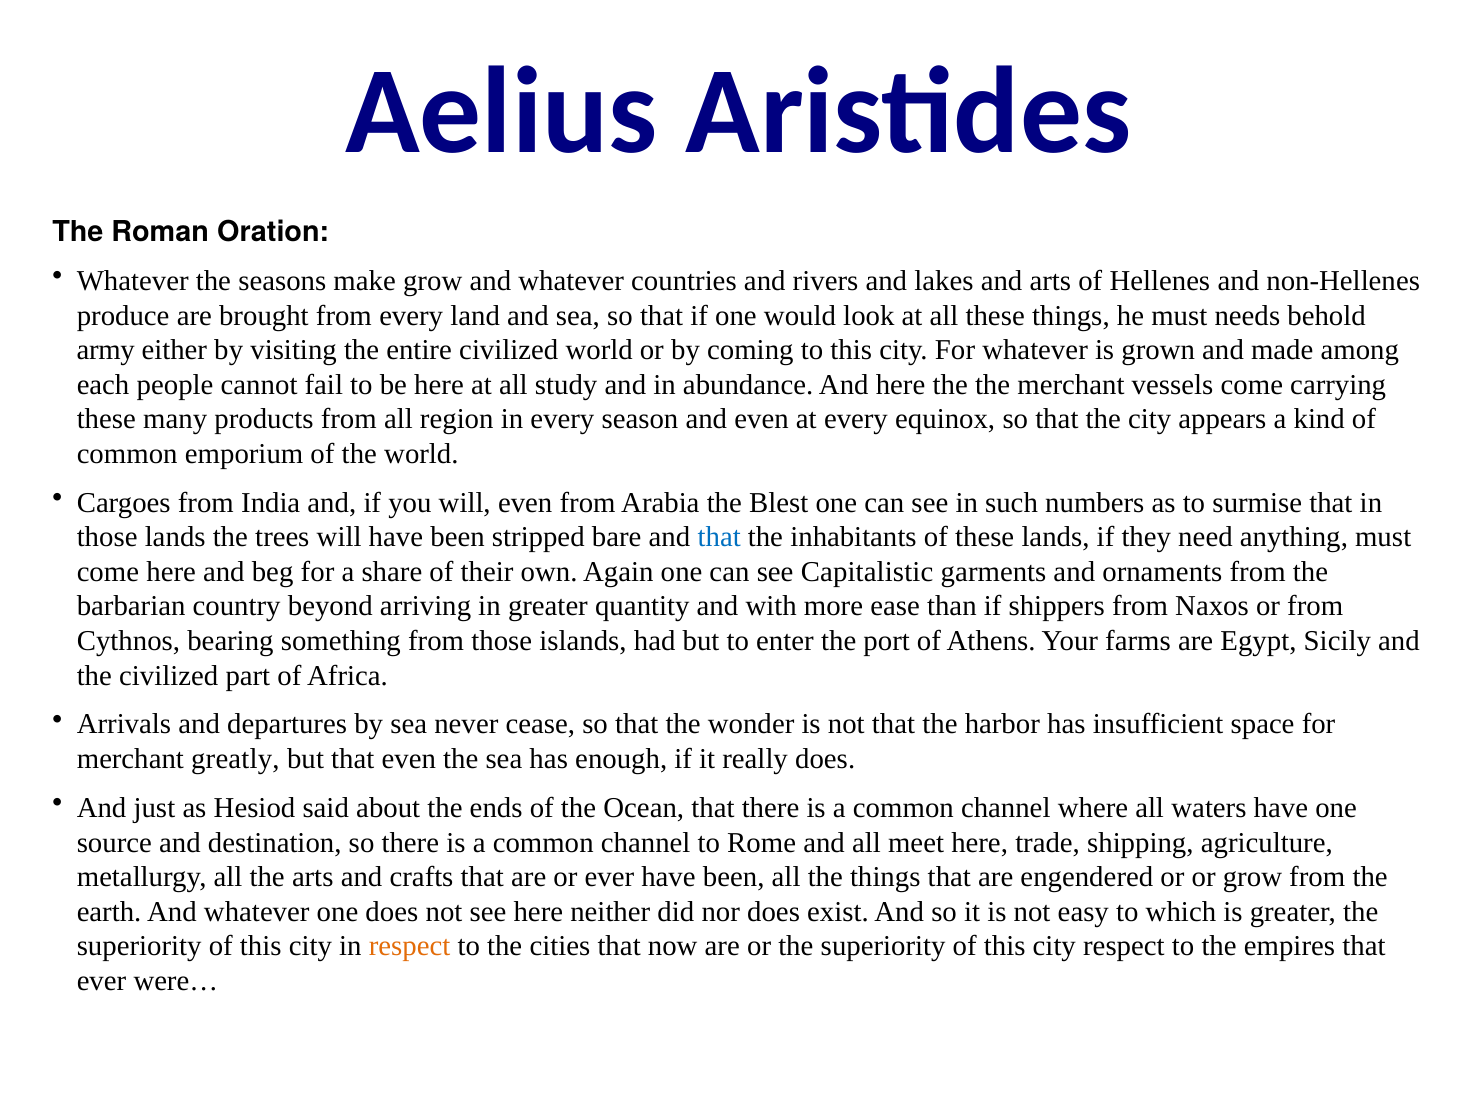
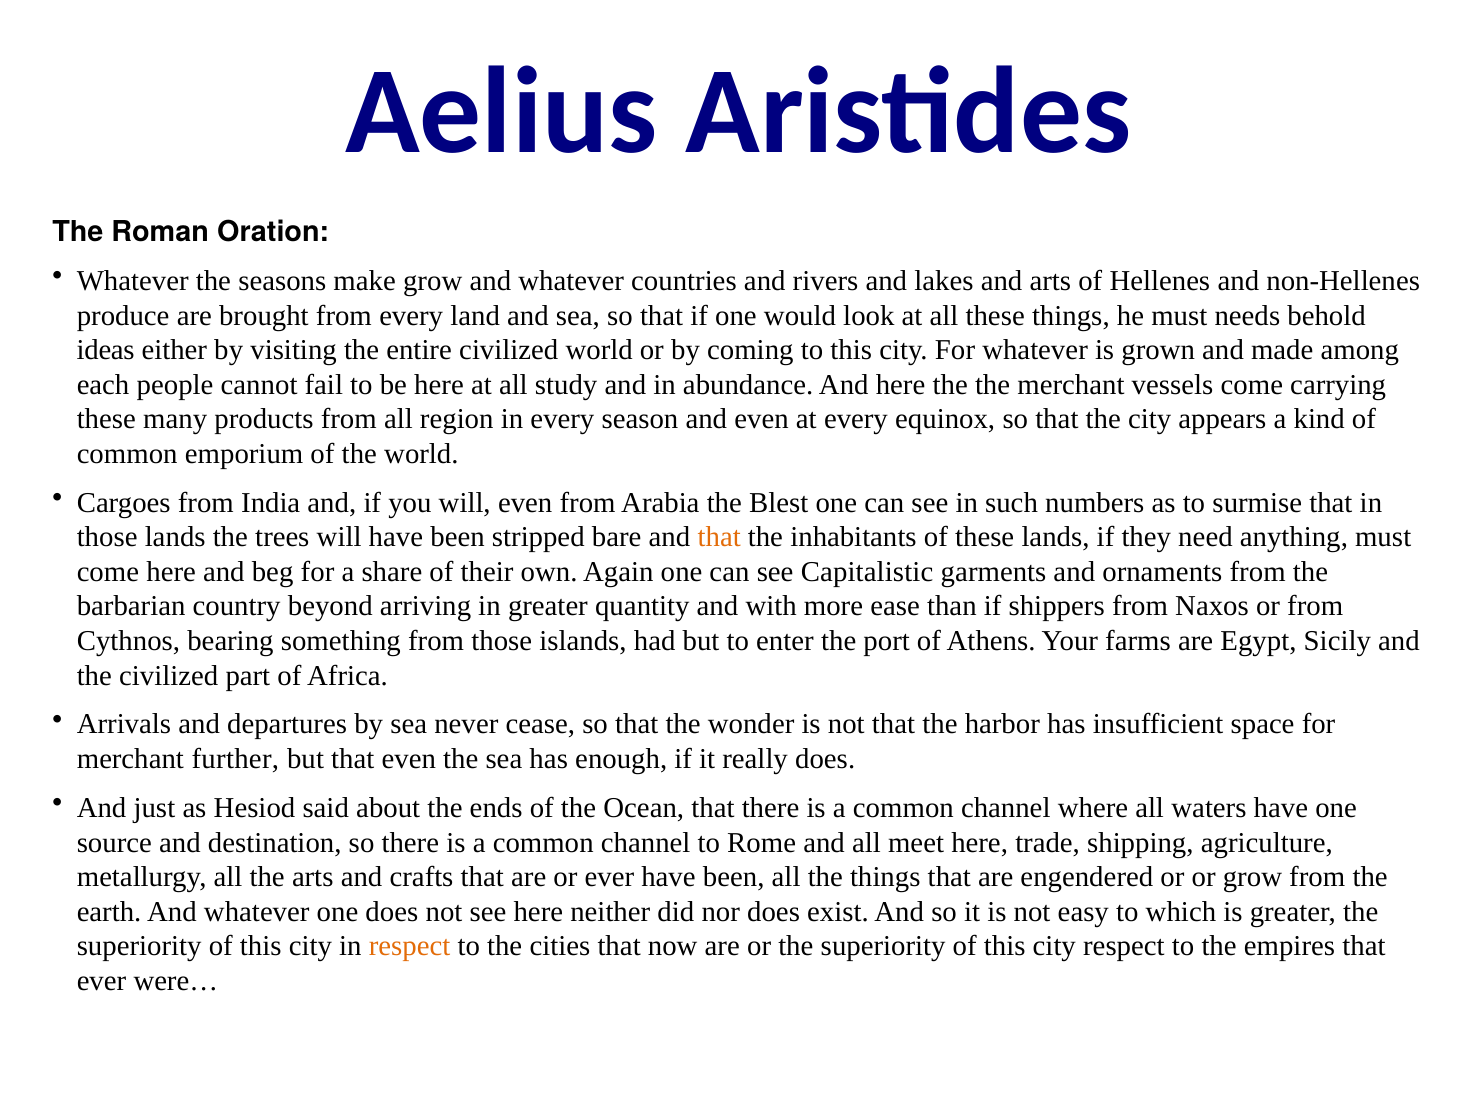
army: army -> ideas (106, 350)
that colour: blue -> orange (719, 537)
greatly: greatly -> further (235, 759)
